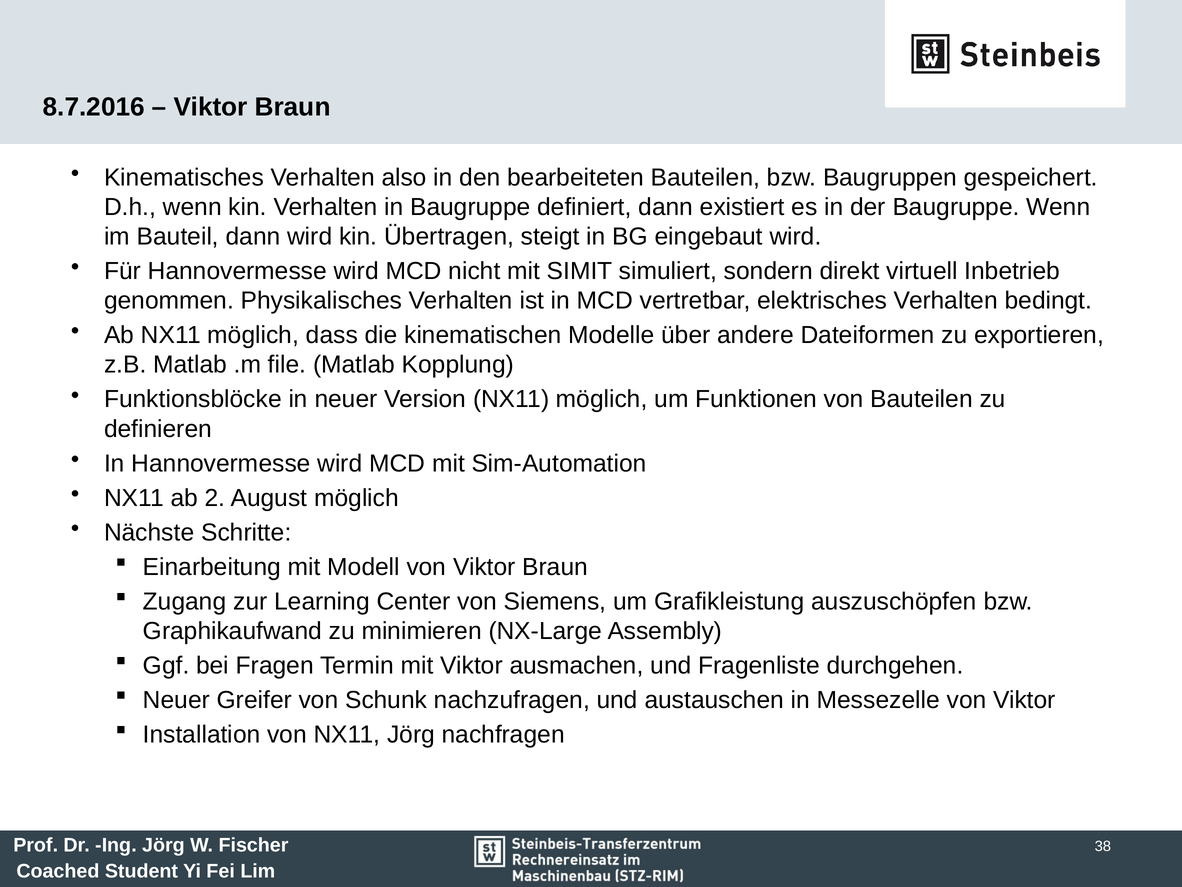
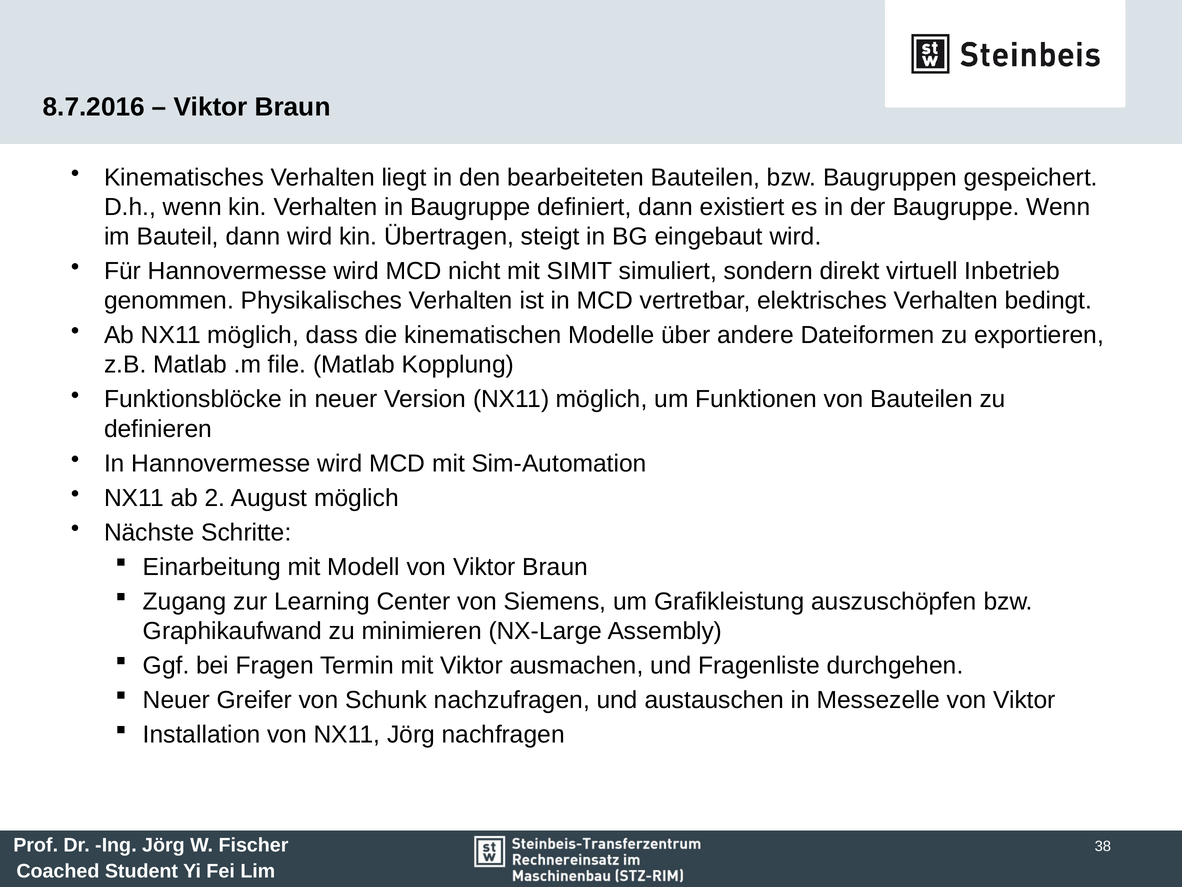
also: also -> liegt (404, 177)
